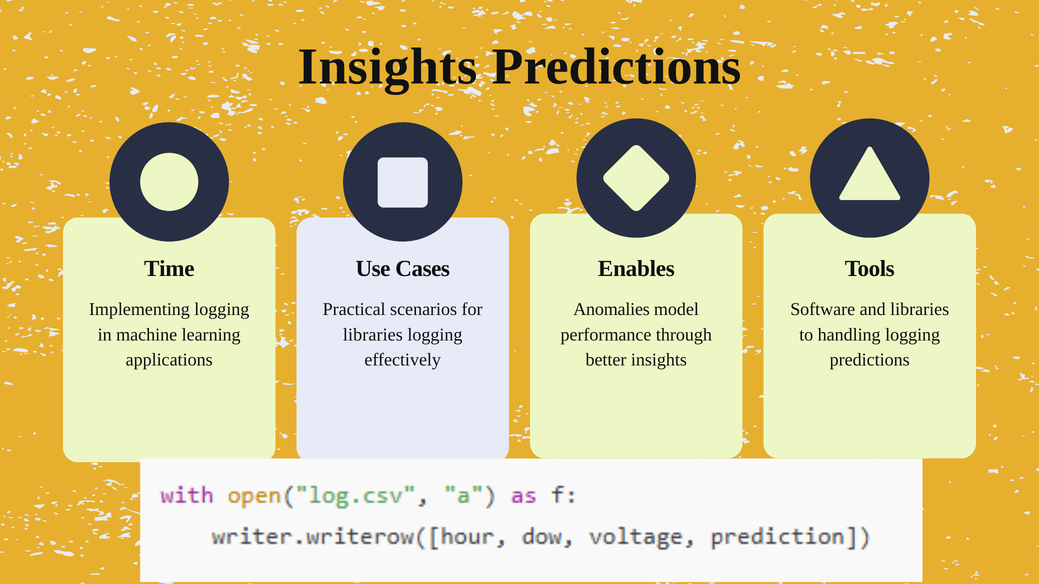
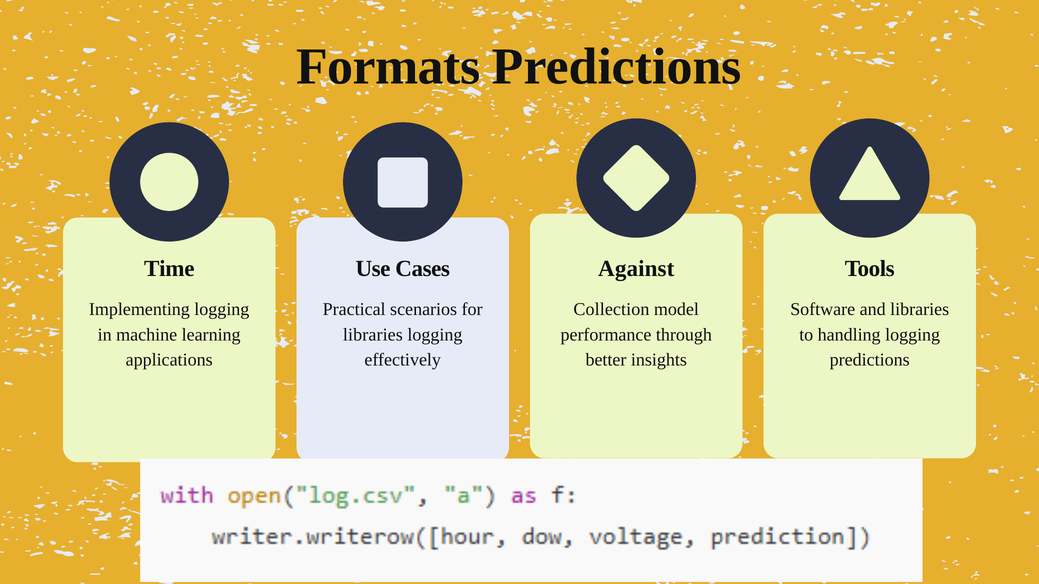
Insights: Insights -> Formats (388, 66)
Enables: Enables -> Against (636, 269)
Anomalies: Anomalies -> Collection (611, 310)
